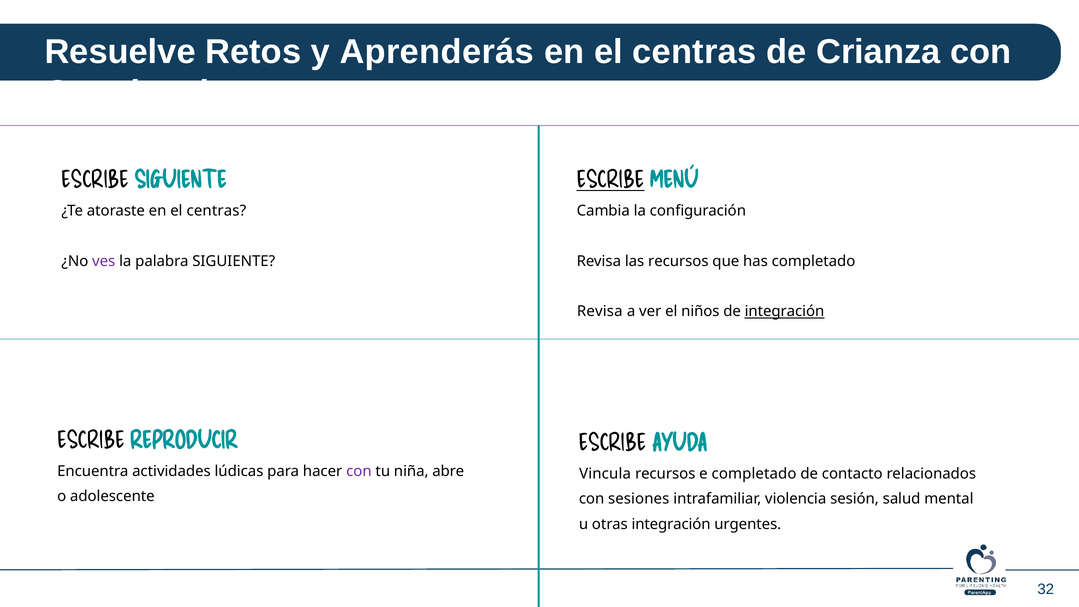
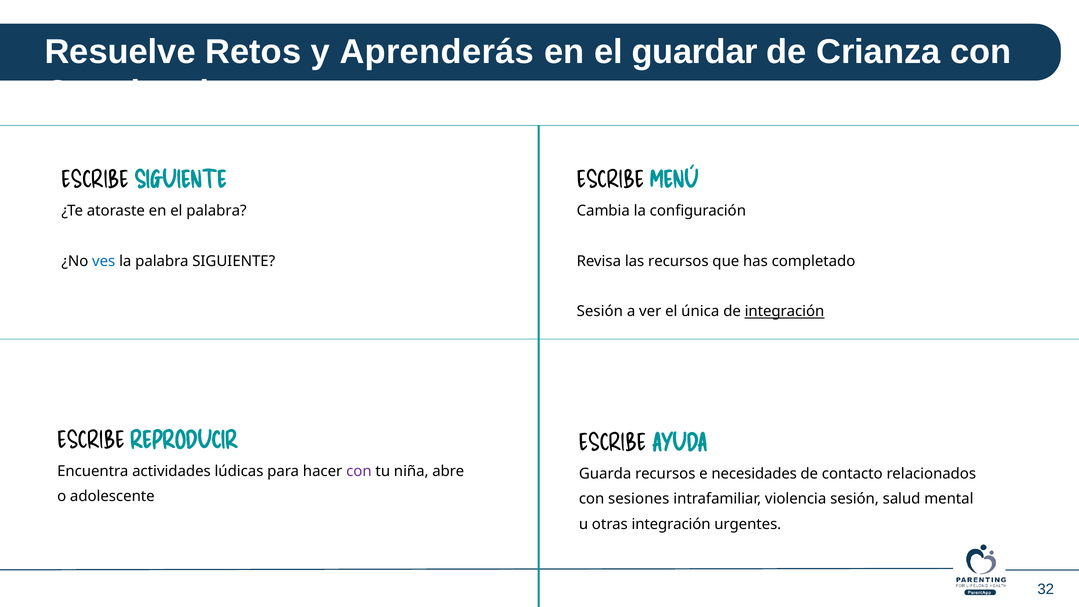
centras: centras -> guardar (695, 52)
ESCRIBE underline: present -> none (611, 180)
atoraste en el centras: centras -> palabra (216, 211)
ves colour: purple -> blue (104, 261)
Revisa: Revisa -> Sesión (600, 312)
niños: niños -> única (700, 312)
Vincula: Vincula -> Guarda (605, 474)
e completado: completado -> necesidades (754, 474)
